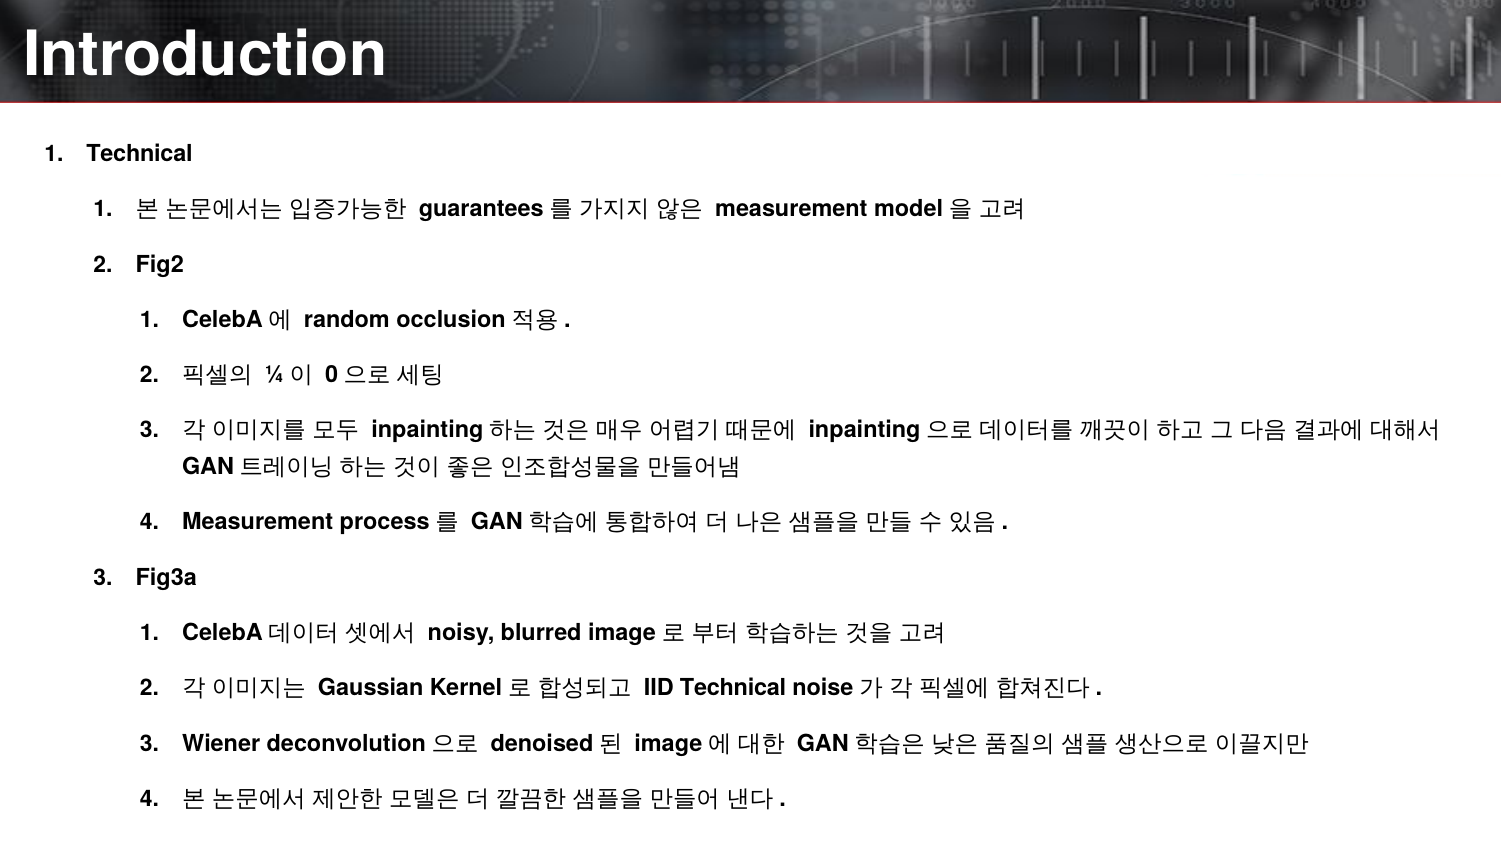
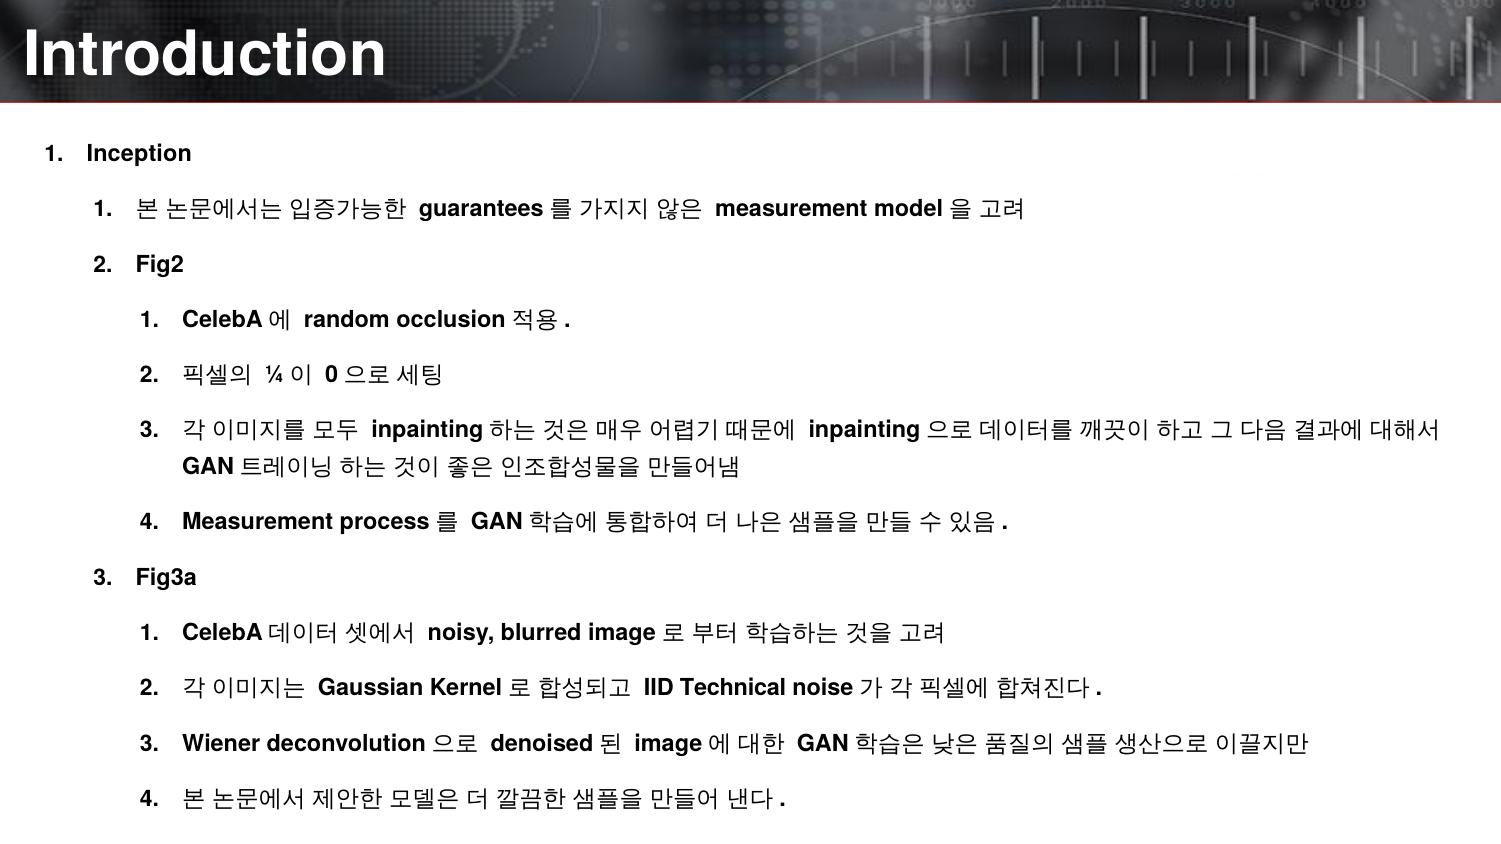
Technical: Technical -> Inception (139, 154)
